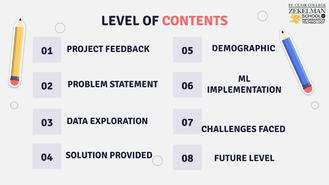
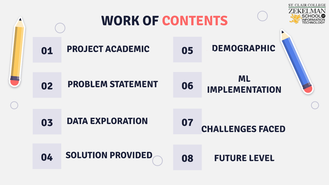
LEVEL: LEVEL -> WORK (120, 21)
FEEDBACK: FEEDBACK -> ACADEMIC (127, 49)
